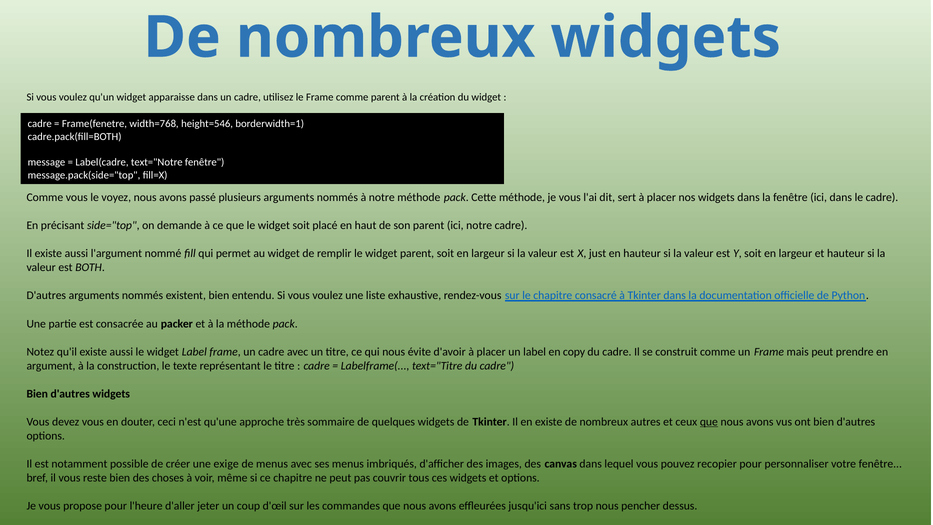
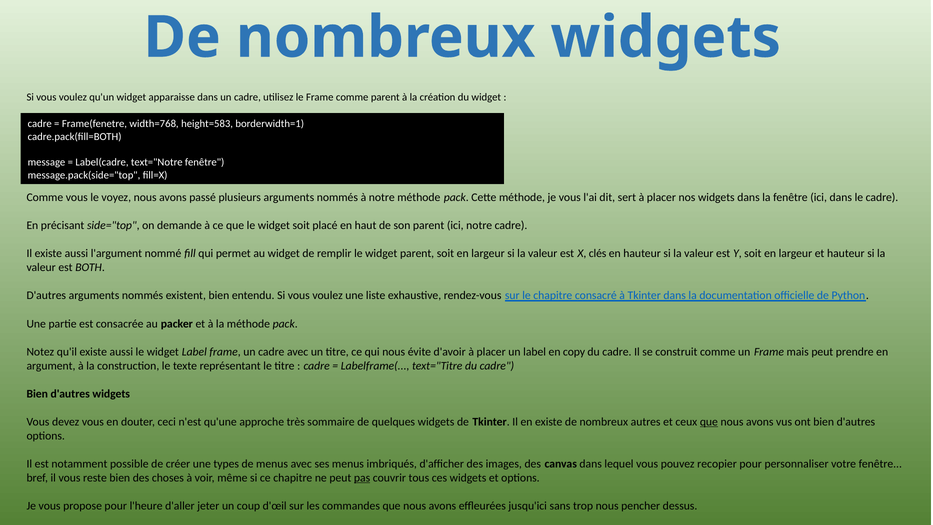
height=546: height=546 -> height=583 (207, 124)
just: just -> clés (598, 253)
exige: exige -> types (226, 464)
pas underline: none -> present (362, 478)
